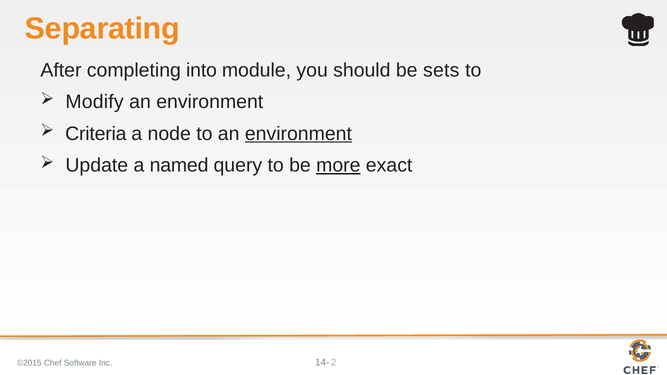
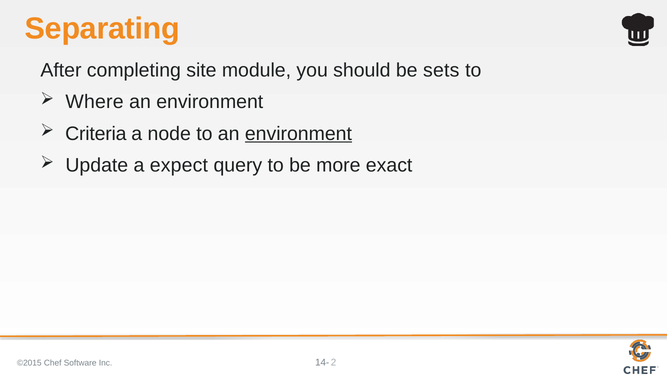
into: into -> site (201, 70)
Modify: Modify -> Where (95, 102)
named: named -> expect (179, 165)
more underline: present -> none (338, 165)
